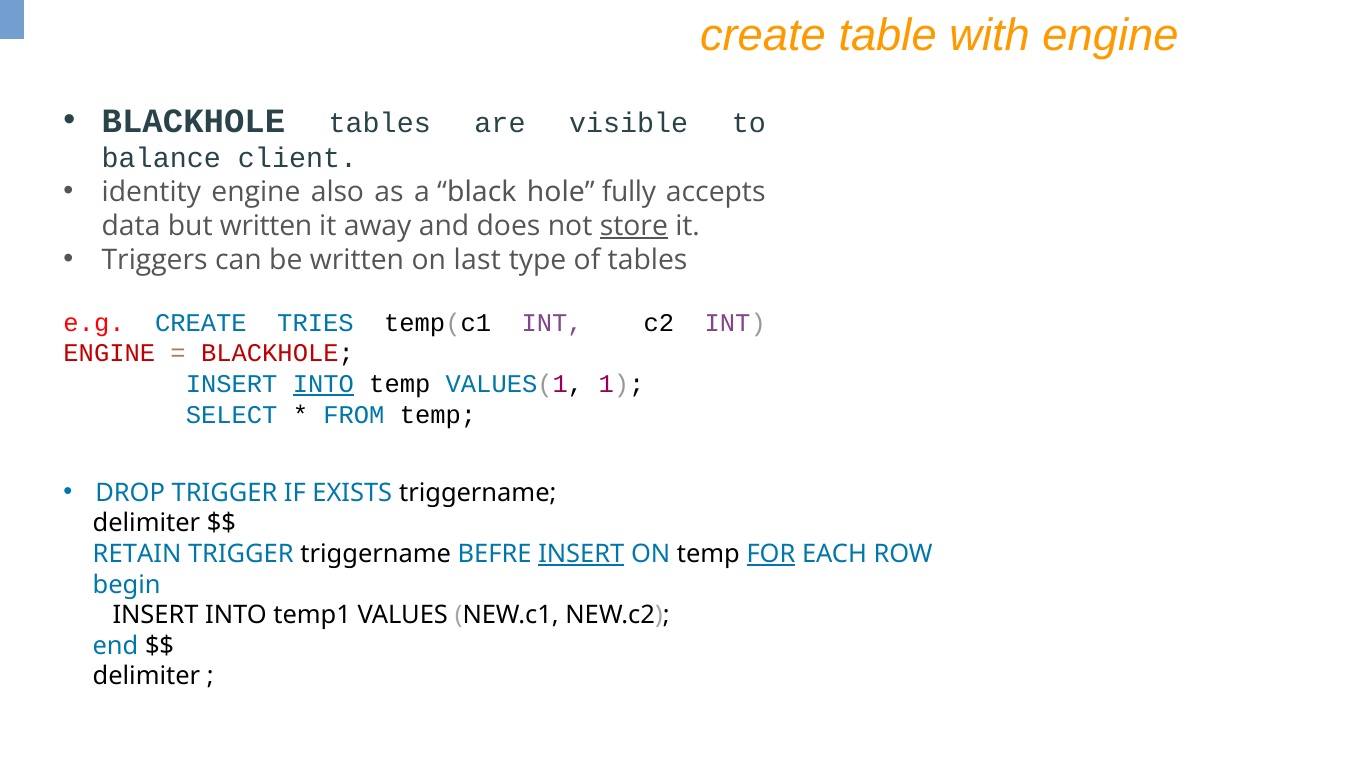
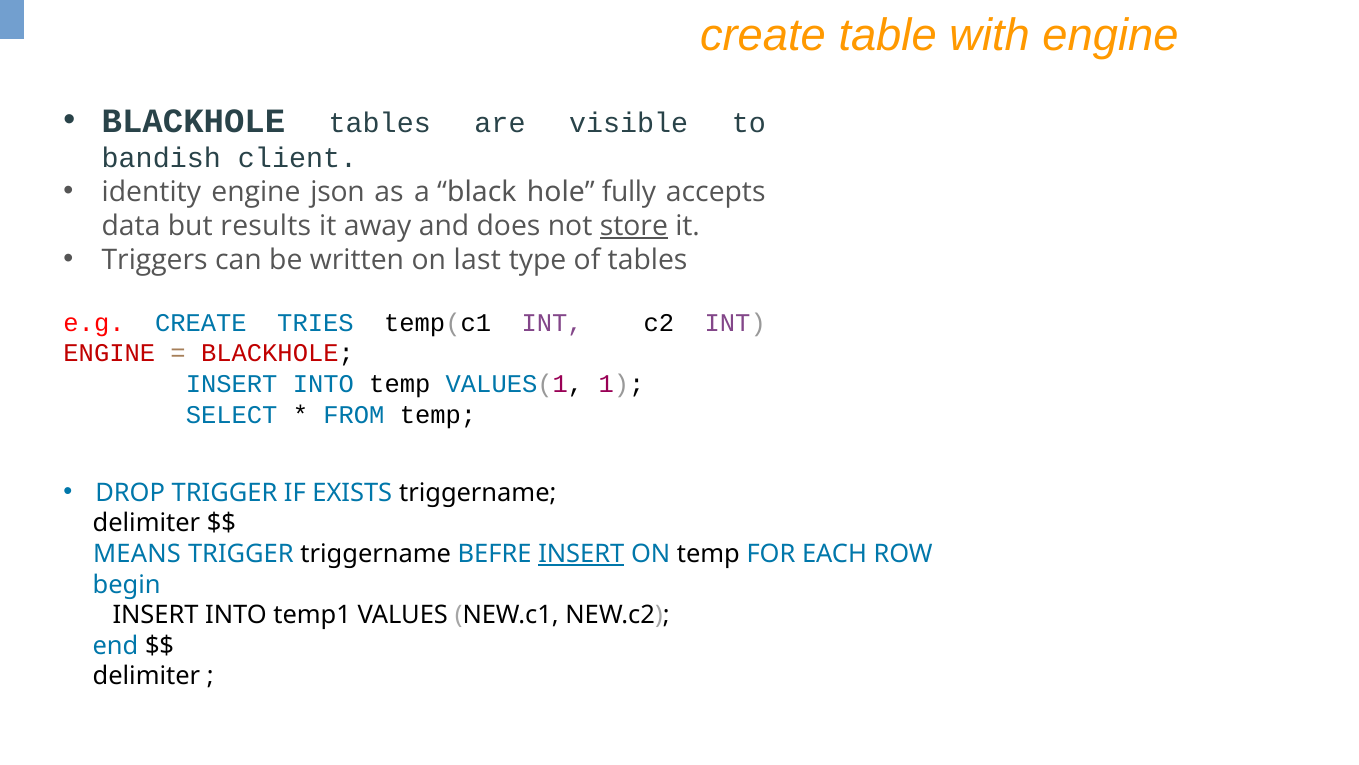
balance: balance -> bandish (161, 158)
also: also -> json (338, 192)
but written: written -> results (266, 226)
INTO underline: present -> none (323, 384)
RETAIN: RETAIN -> MEANS (137, 554)
FOR underline: present -> none (771, 554)
